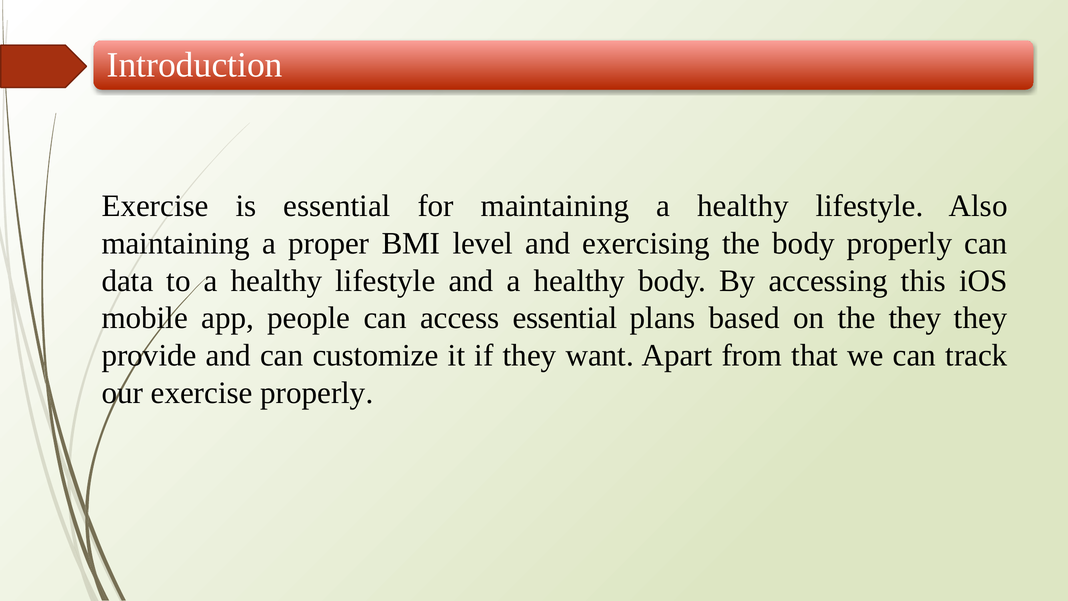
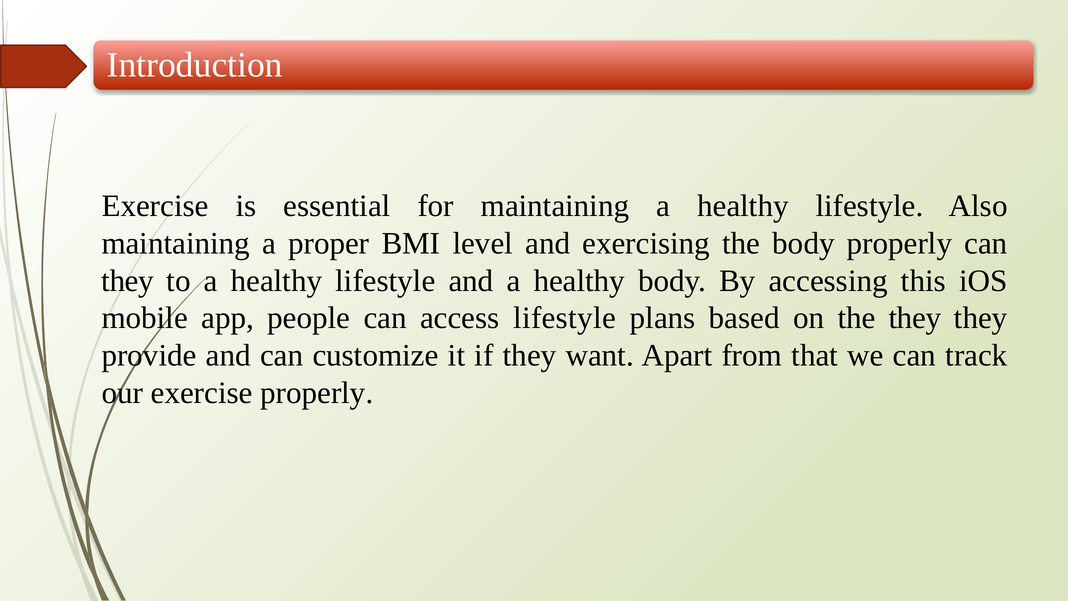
data: data -> they (128, 281)
access essential: essential -> lifestyle (565, 318)
